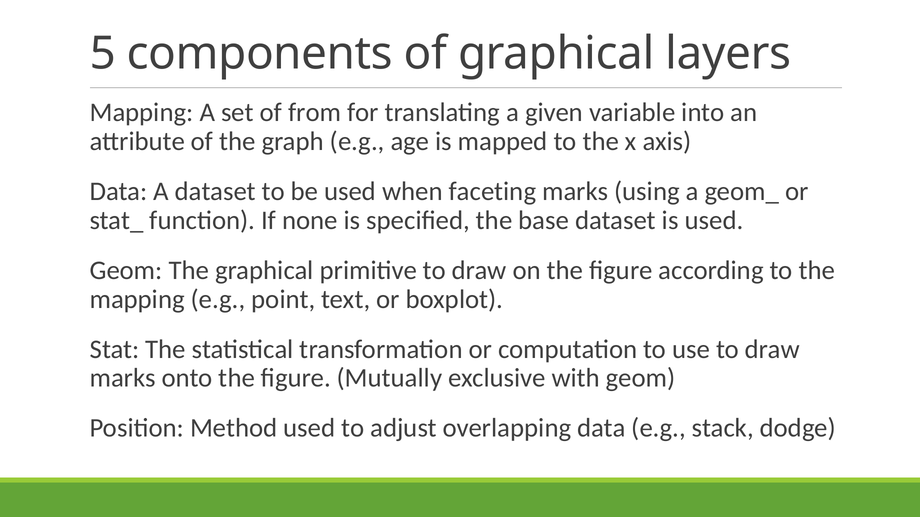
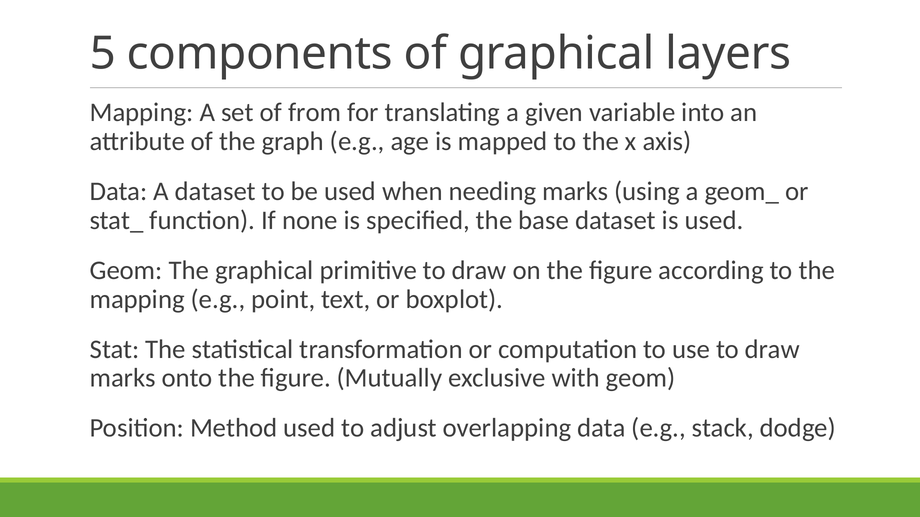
faceting: faceting -> needing (492, 191)
